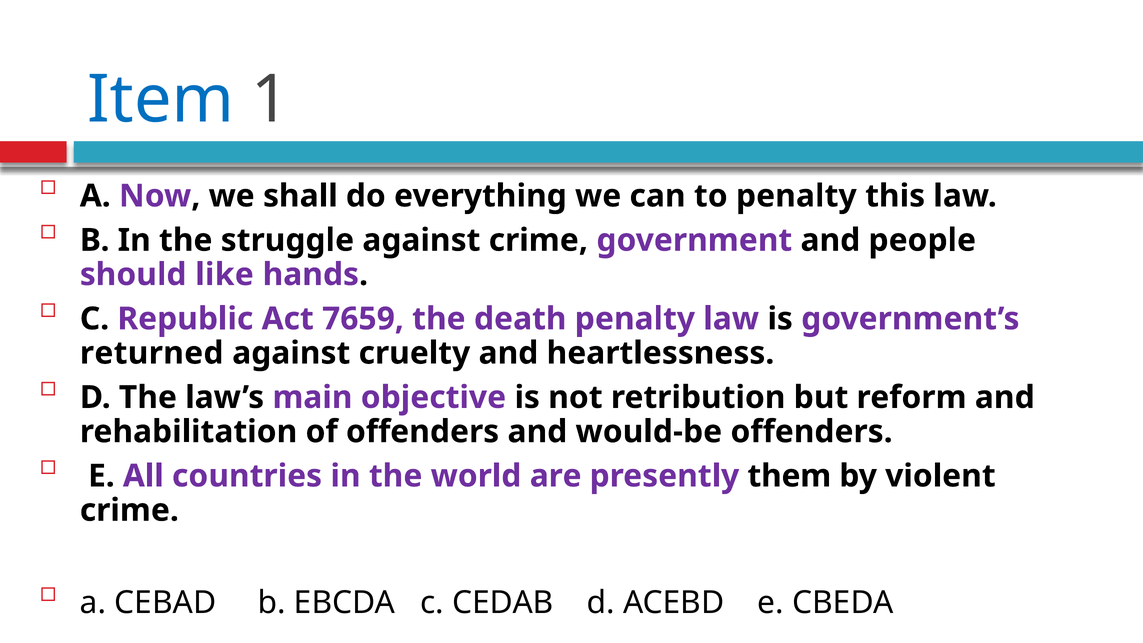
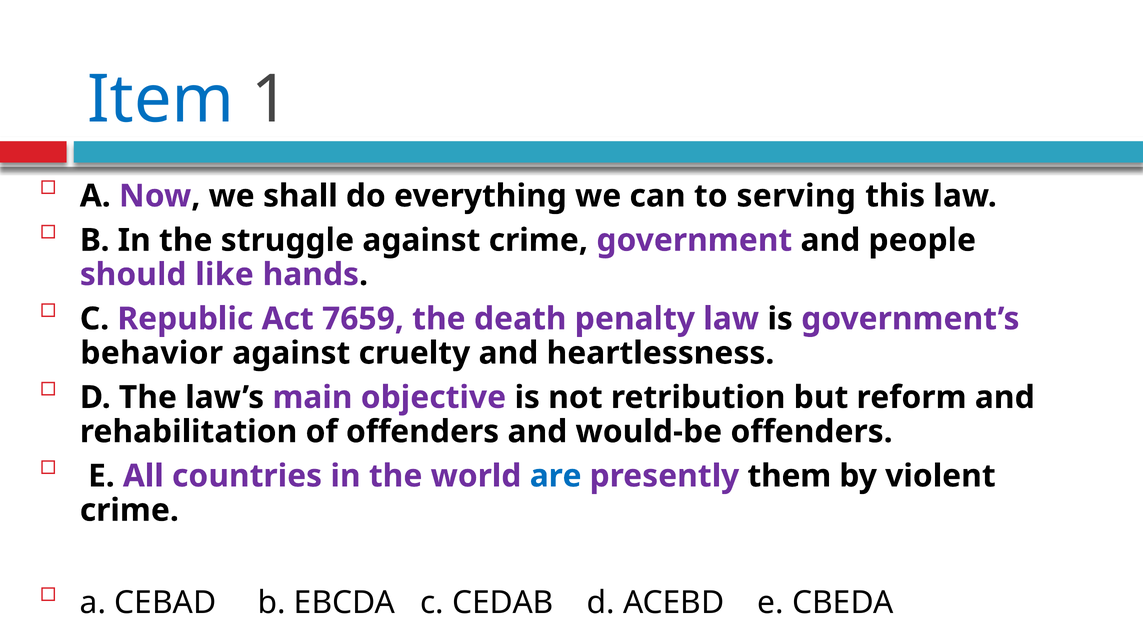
to penalty: penalty -> serving (796, 196)
returned: returned -> behavior (152, 353)
are colour: purple -> blue (556, 476)
